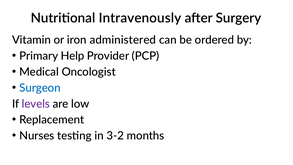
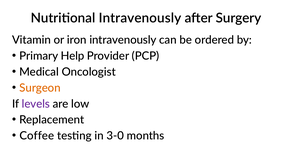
iron administered: administered -> intravenously (123, 40)
Surgeon colour: blue -> orange (40, 88)
Nurses: Nurses -> Coffee (37, 136)
3-2: 3-2 -> 3-0 (115, 136)
